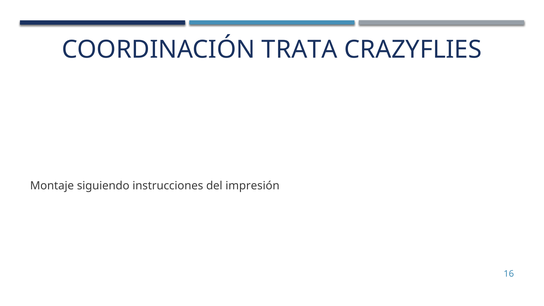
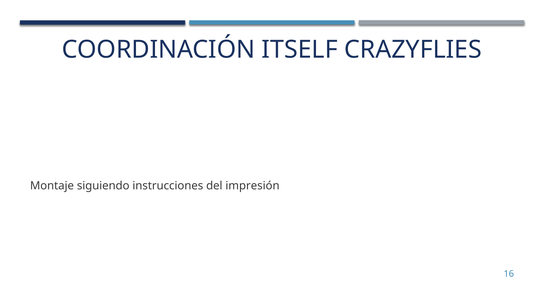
TRATA: TRATA -> ITSELF (300, 49)
